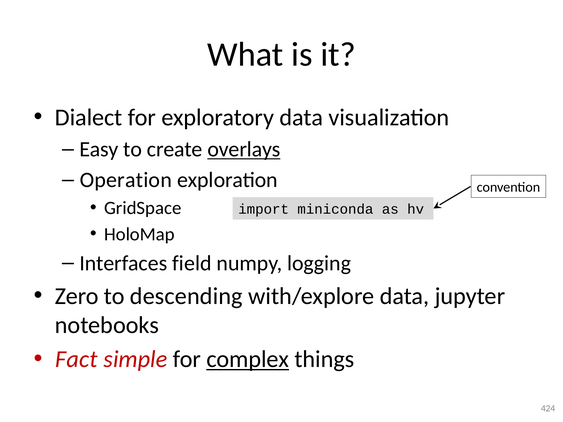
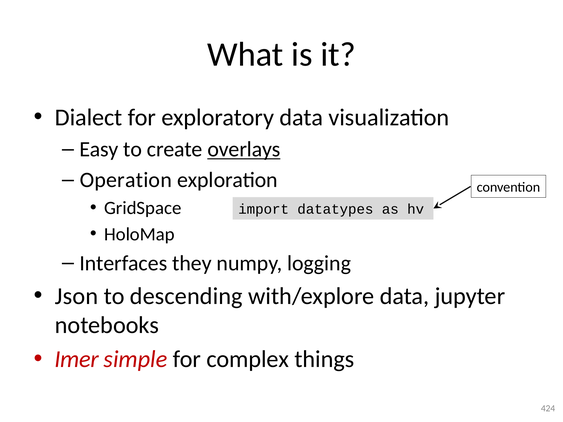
miniconda: miniconda -> datatypes (335, 209)
field: field -> they (192, 263)
Zero: Zero -> Json (77, 296)
Fact: Fact -> Imer (77, 359)
complex underline: present -> none (248, 359)
